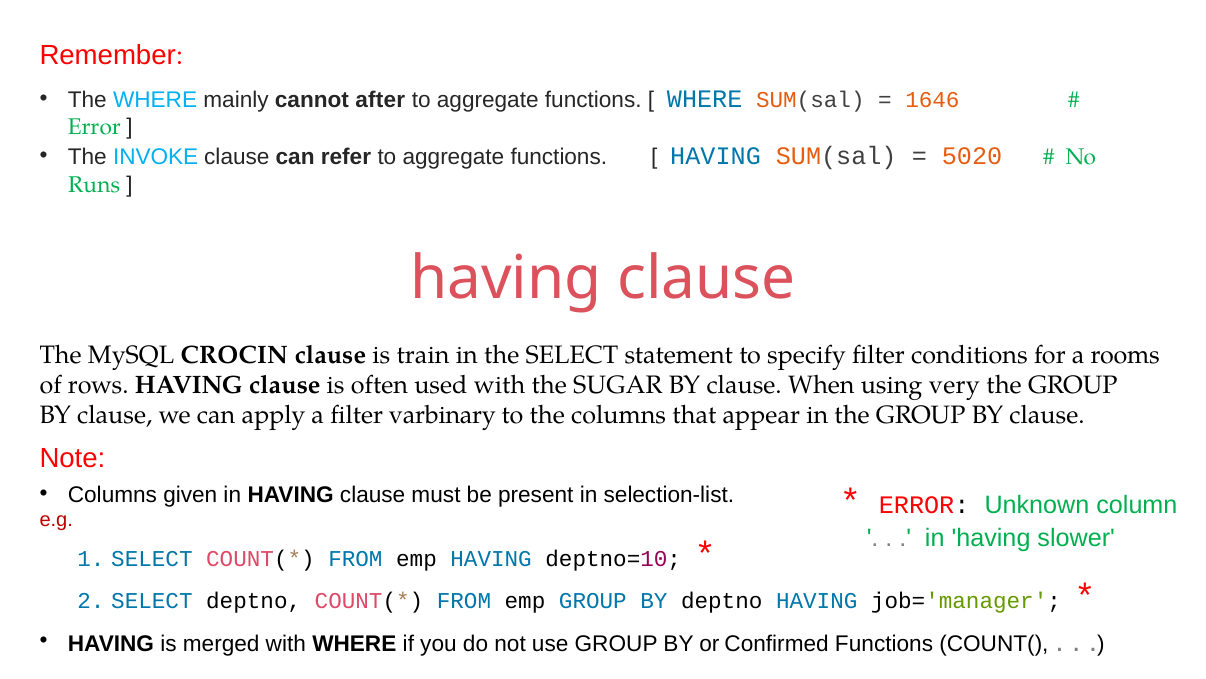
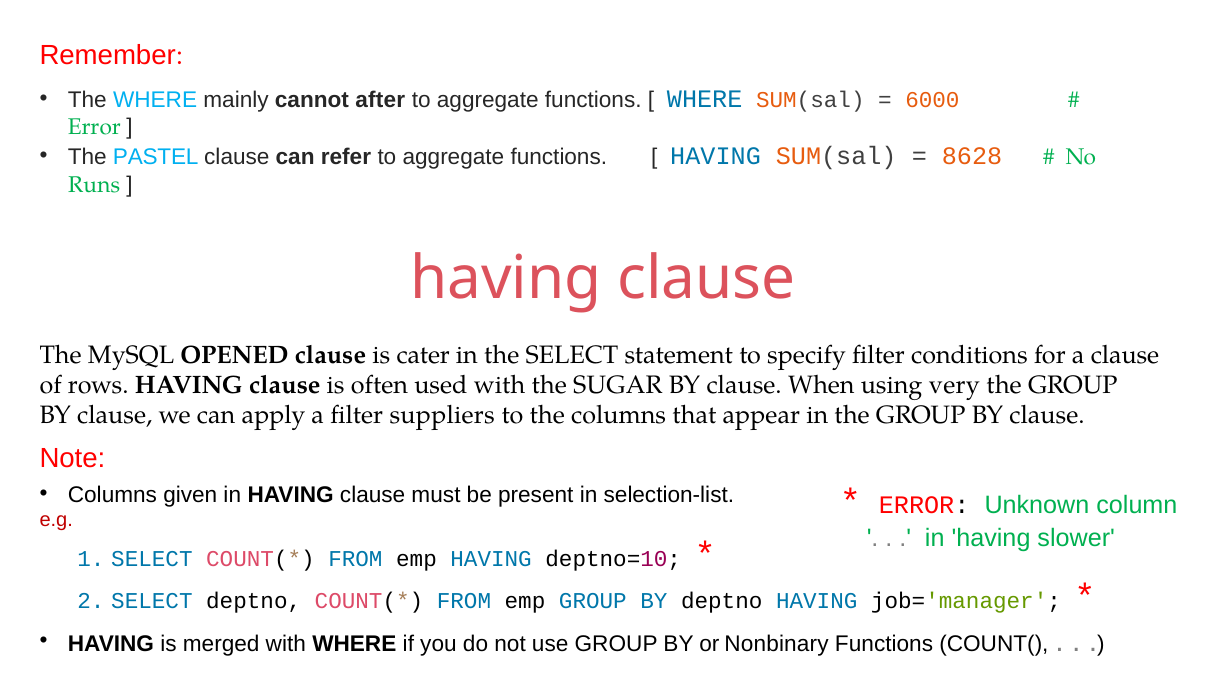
1646: 1646 -> 6000 (932, 100)
INVOKE: INVOKE -> PASTEL (156, 157)
5020: 5020 -> 8628 (972, 156)
CROCIN: CROCIN -> OPENED (235, 355)
train: train -> cater (423, 355)
a rooms: rooms -> clause (1125, 355)
varbinary: varbinary -> suppliers (442, 415)
Confirmed: Confirmed -> Nonbinary (777, 643)
